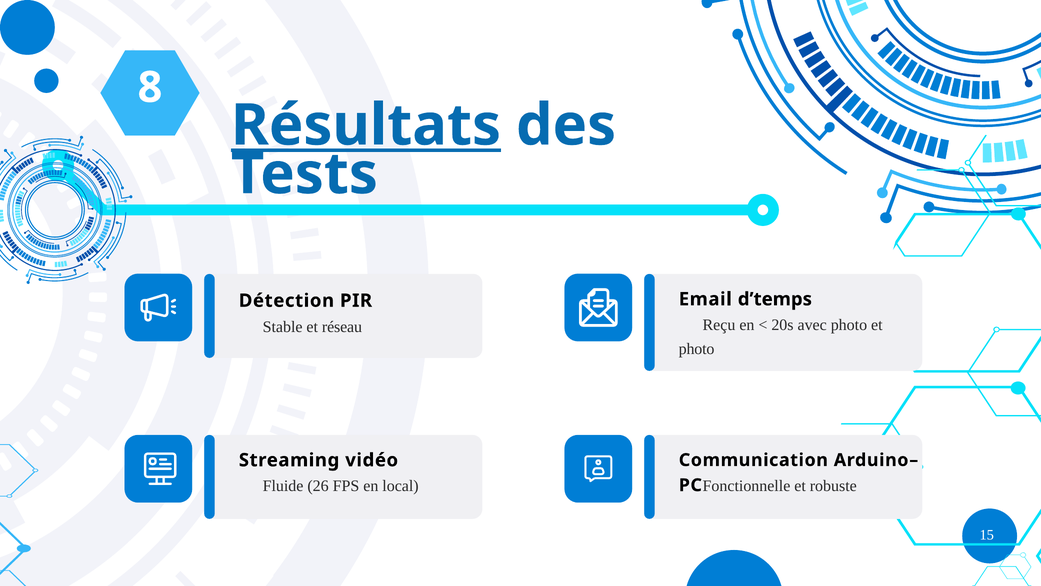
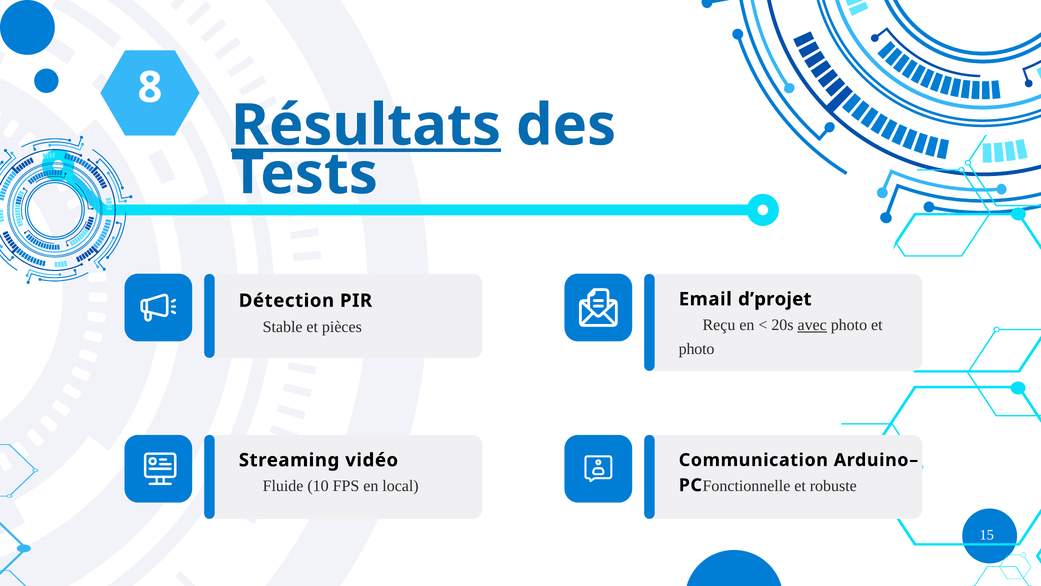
d’temps: d’temps -> d’projet (775, 299)
avec underline: none -> present (812, 325)
réseau: réseau -> pièces (342, 327)
26: 26 -> 10 (318, 486)
